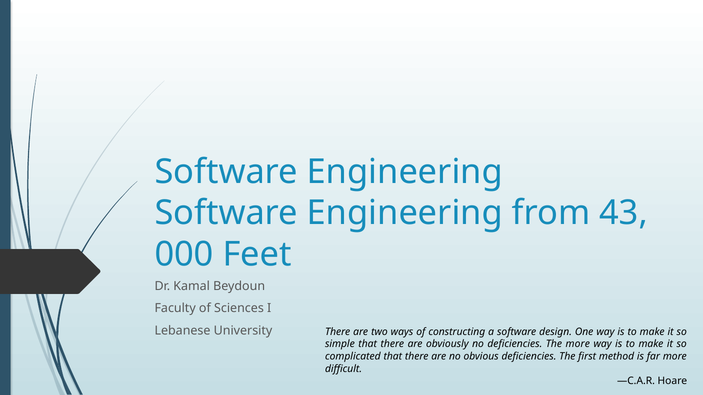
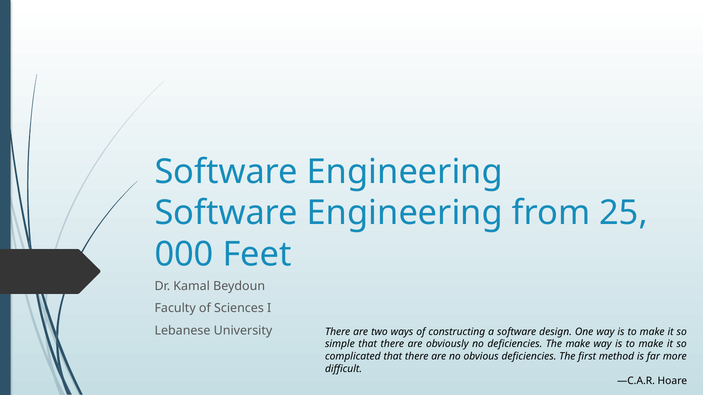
43: 43 -> 25 (623, 213)
The more: more -> make (578, 344)
